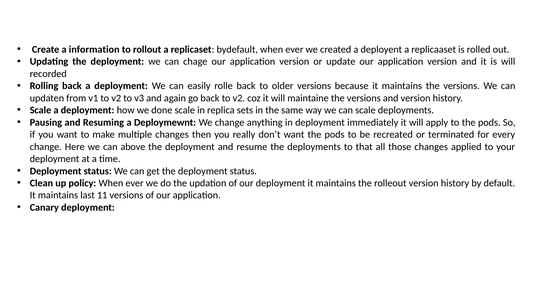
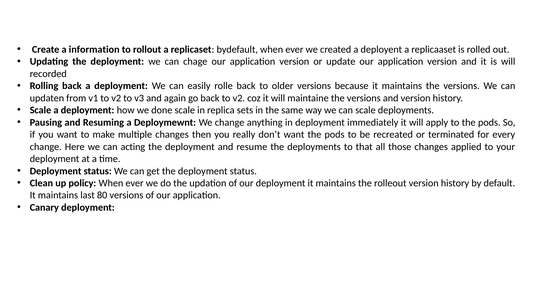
above: above -> acting (133, 147)
11: 11 -> 80 (102, 195)
